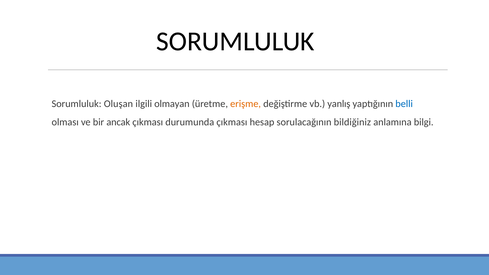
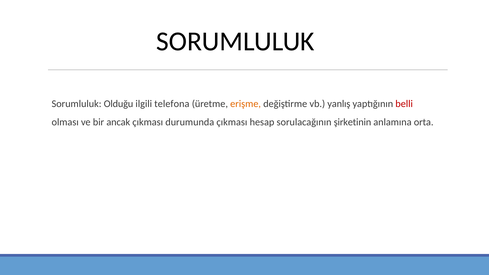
Oluşan: Oluşan -> Olduğu (119, 104)
olmayan: olmayan -> telefona (172, 104)
belli colour: blue -> red (404, 104)
bildiğiniz: bildiğiniz -> şirketinin (352, 122)
bilgi: bilgi -> orta (424, 122)
